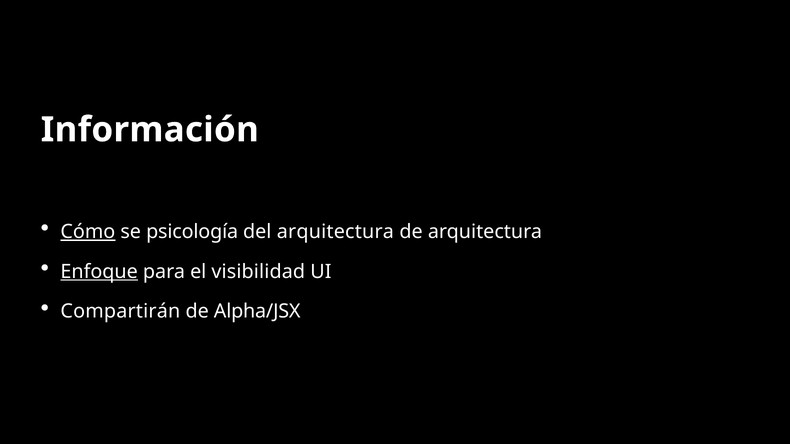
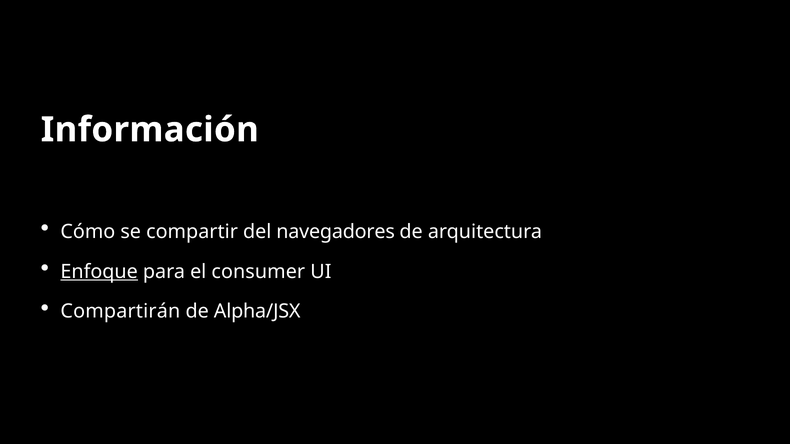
Cómo underline: present -> none (88, 232)
psicología: psicología -> compartir (192, 232)
del arquitectura: arquitectura -> navegadores (336, 232)
visibilidad: visibilidad -> consumer (258, 272)
